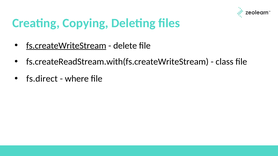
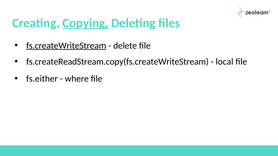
Copying underline: none -> present (85, 23)
fs.createReadStream.with(fs.createWriteStream: fs.createReadStream.with(fs.createWriteStream -> fs.createReadStream.copy(fs.createWriteStream (117, 62)
class: class -> local (224, 62)
fs.direct: fs.direct -> fs.either (42, 79)
